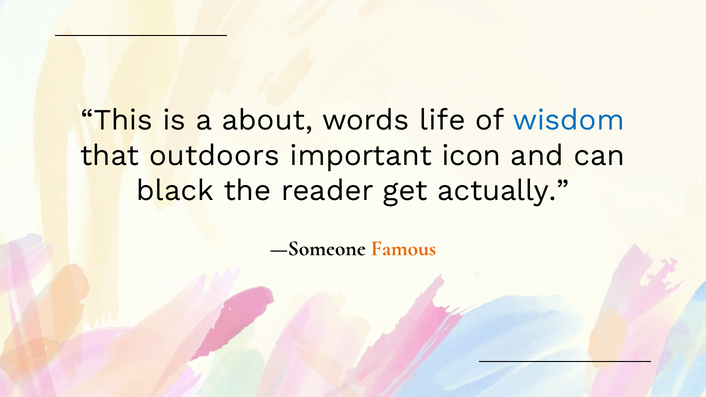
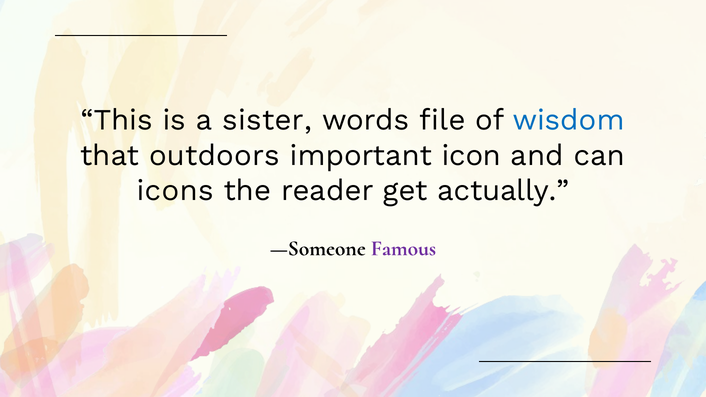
about: about -> sister (267, 120)
life: life -> file (443, 120)
black: black -> icons (175, 191)
Famous colour: orange -> purple (403, 248)
